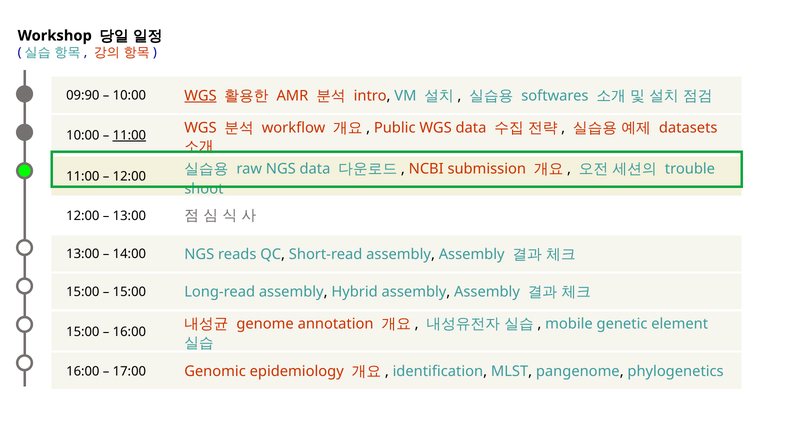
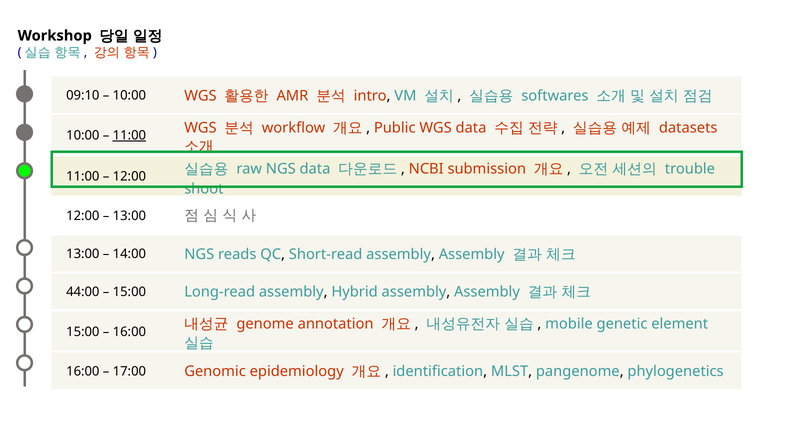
09:90: 09:90 -> 09:10 (83, 96)
WGS underline: present -> none (200, 96)
15:00: 15:00 -> 44:00 (83, 292)
